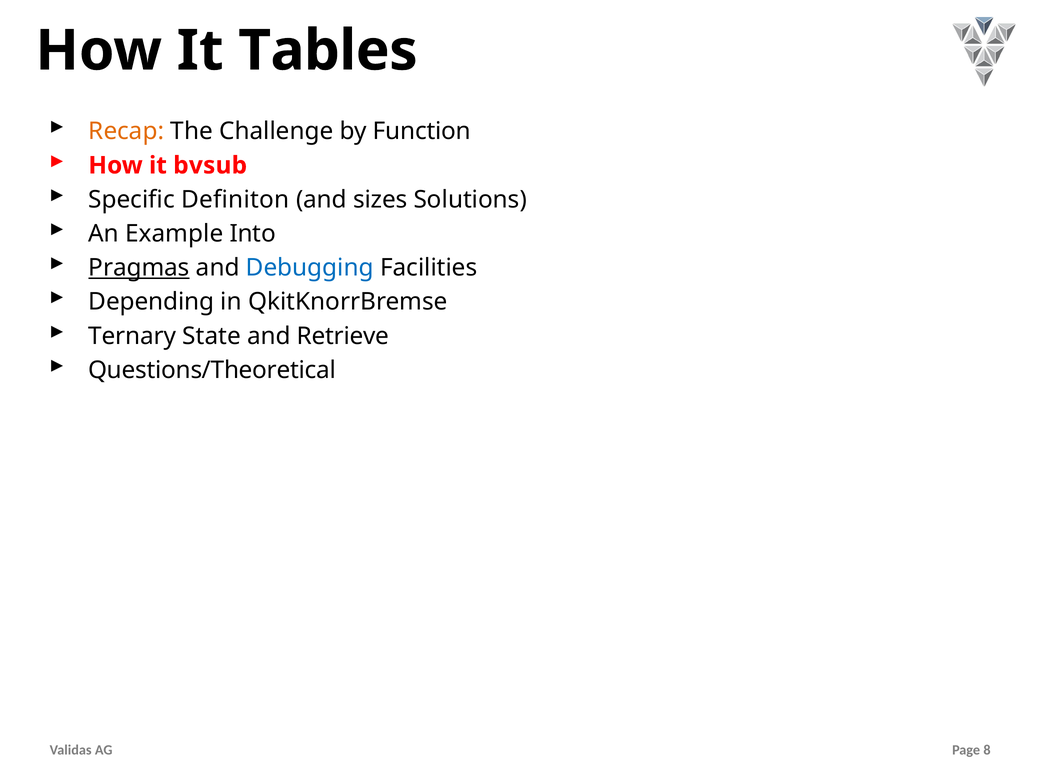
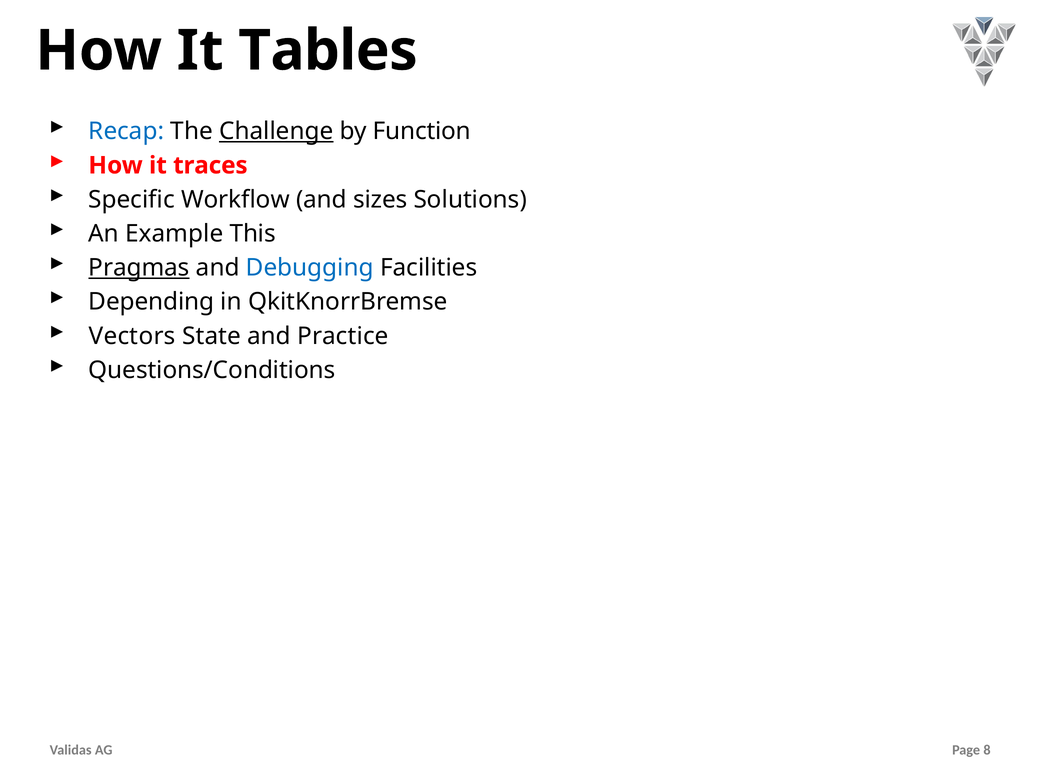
Recap colour: orange -> blue (126, 131)
Challenge underline: none -> present (276, 131)
bvsub: bvsub -> traces (210, 165)
Definiton: Definiton -> Workflow (235, 200)
Into: Into -> This (253, 234)
Ternary: Ternary -> Vectors (132, 336)
Retrieve: Retrieve -> Practice (343, 336)
Questions/Theoretical: Questions/Theoretical -> Questions/Conditions (212, 370)
